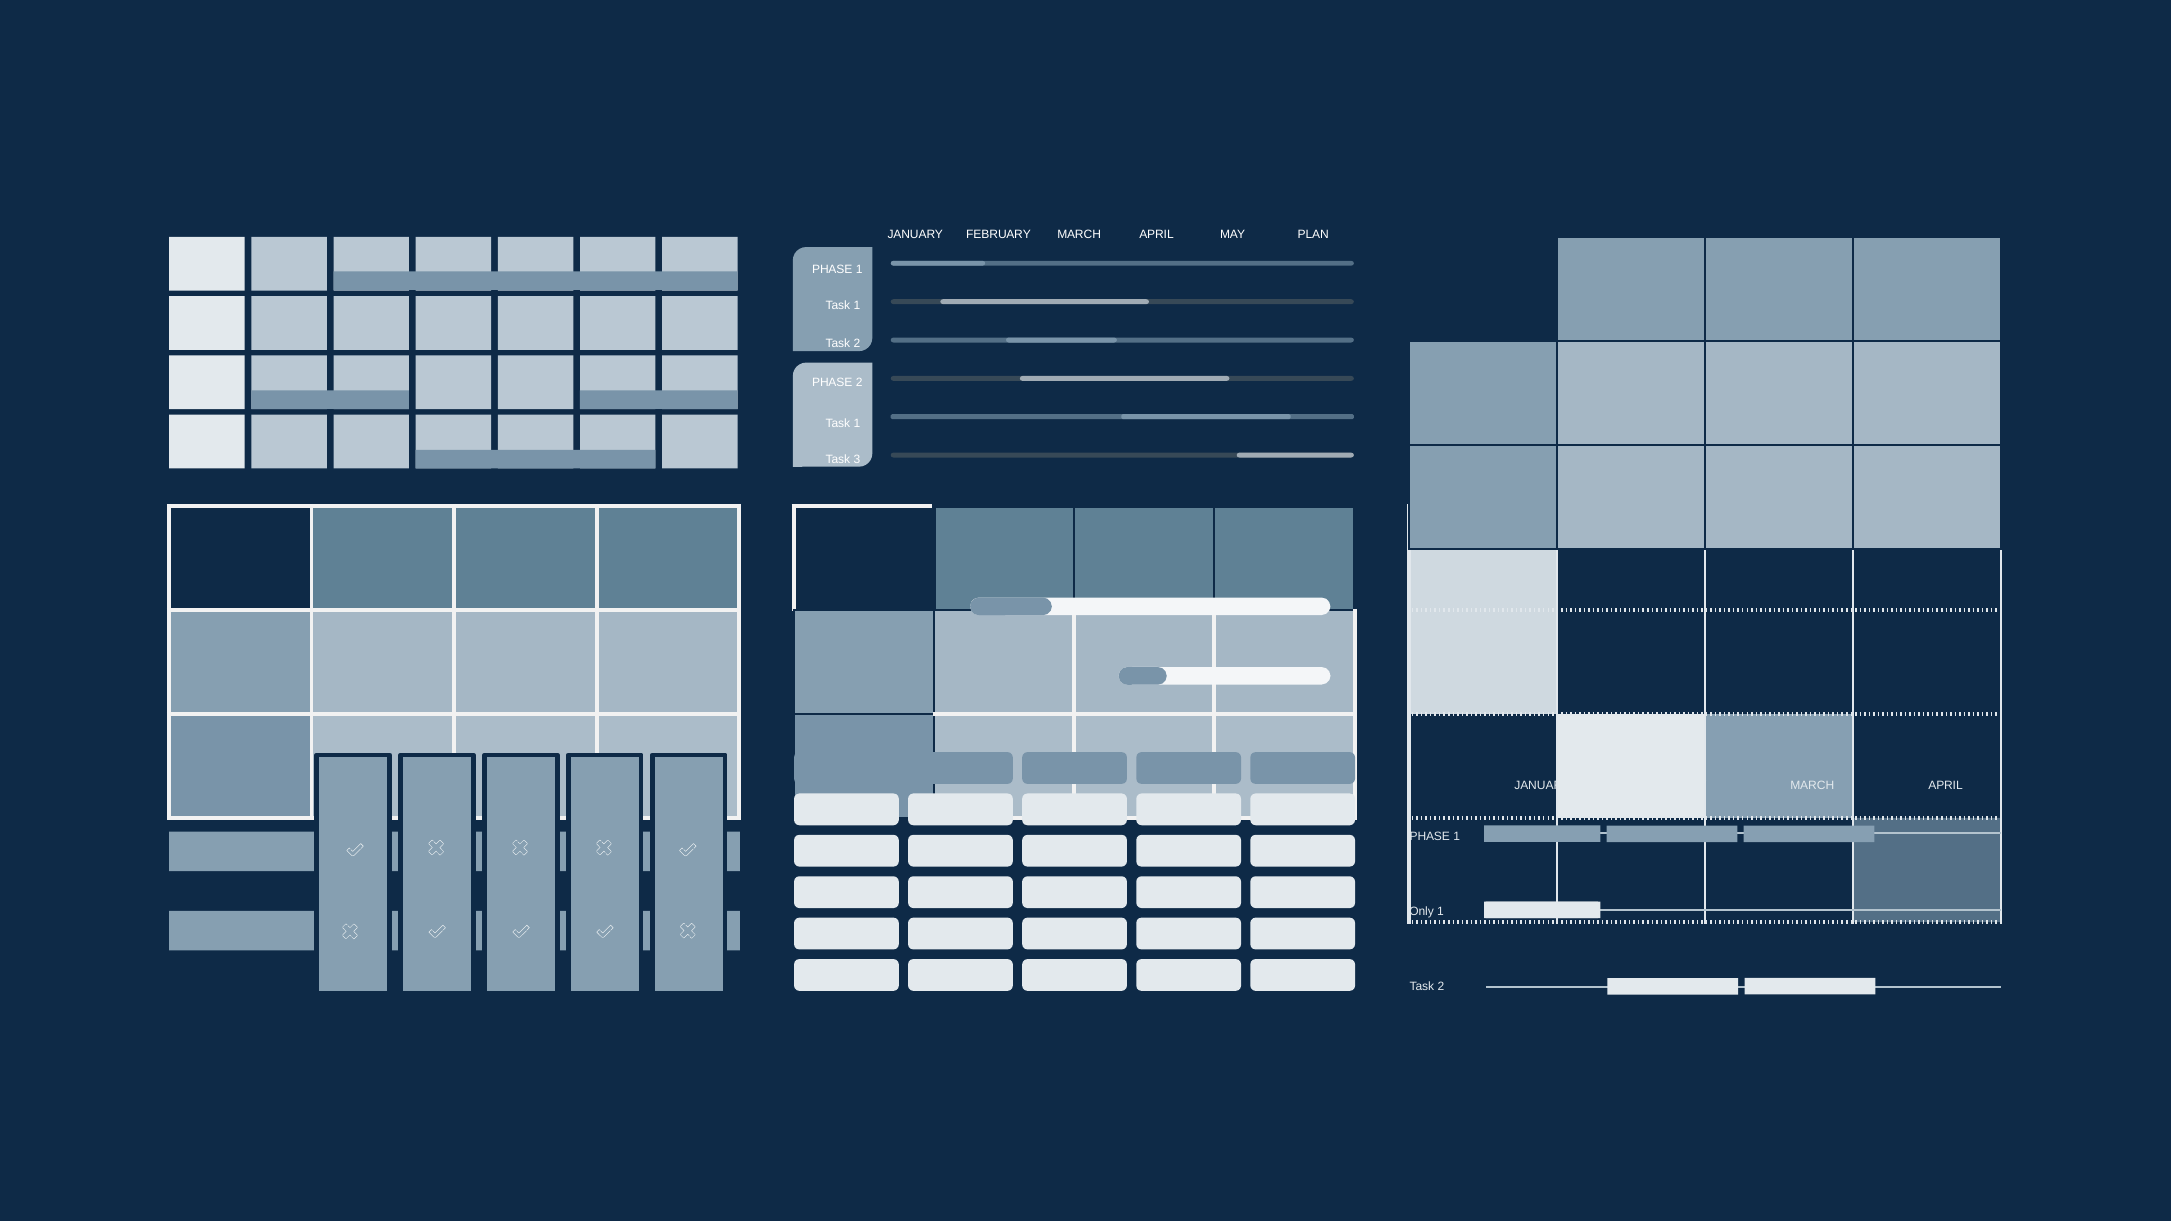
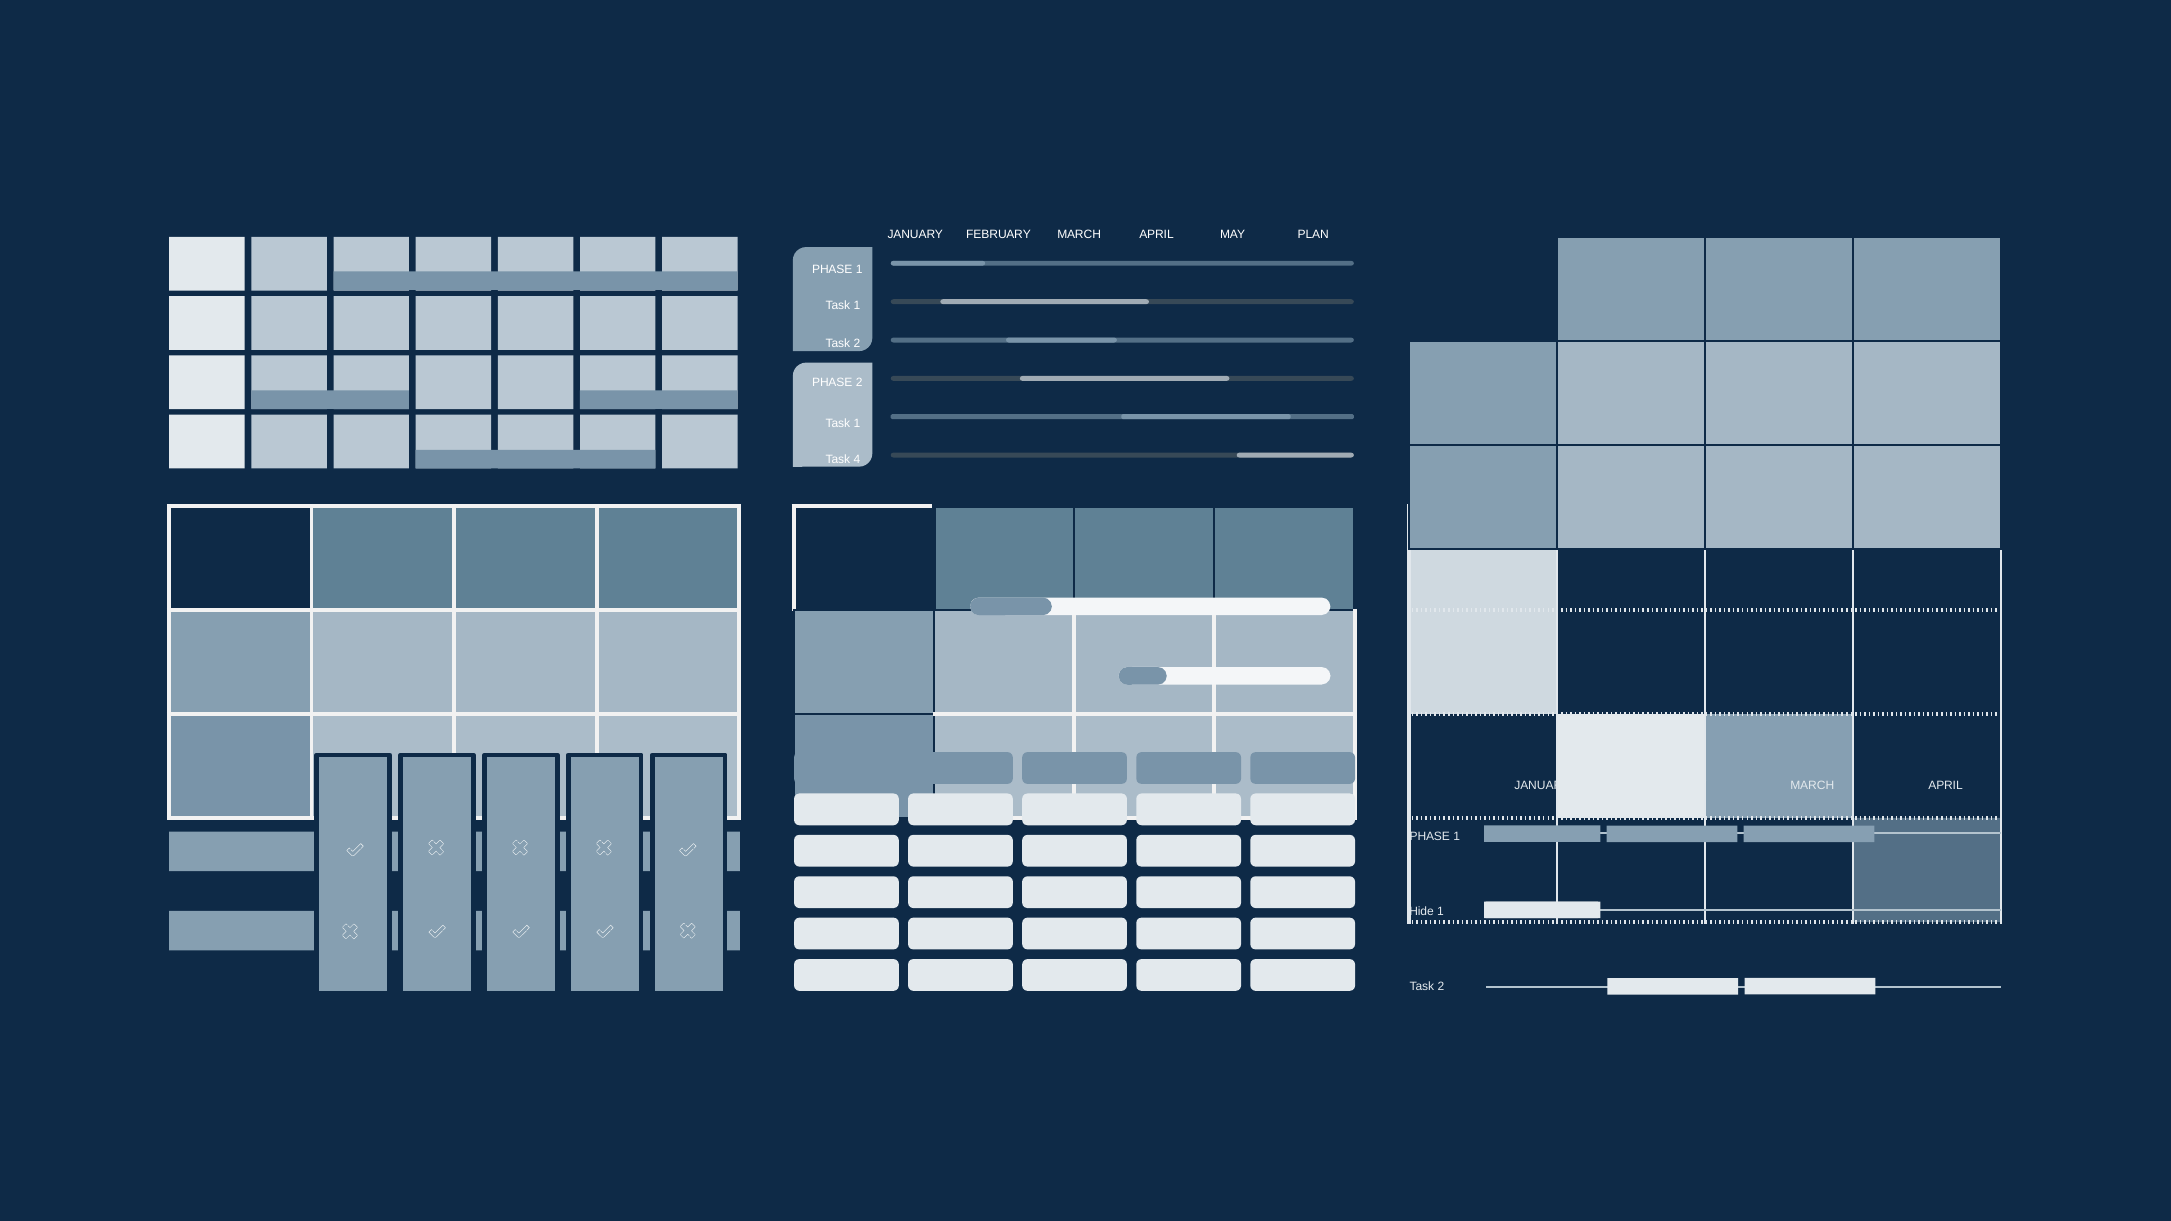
3: 3 -> 4 (857, 460)
Only: Only -> Hide (1422, 912)
